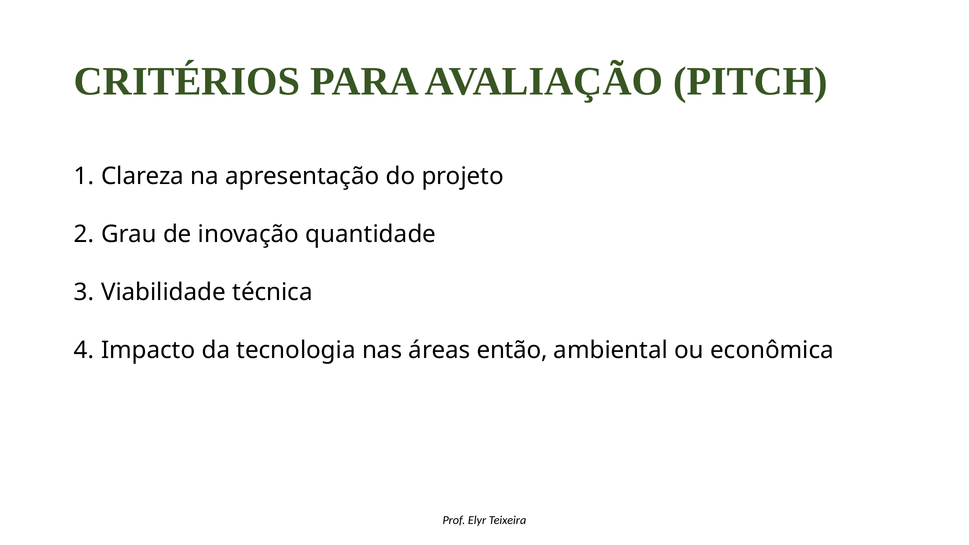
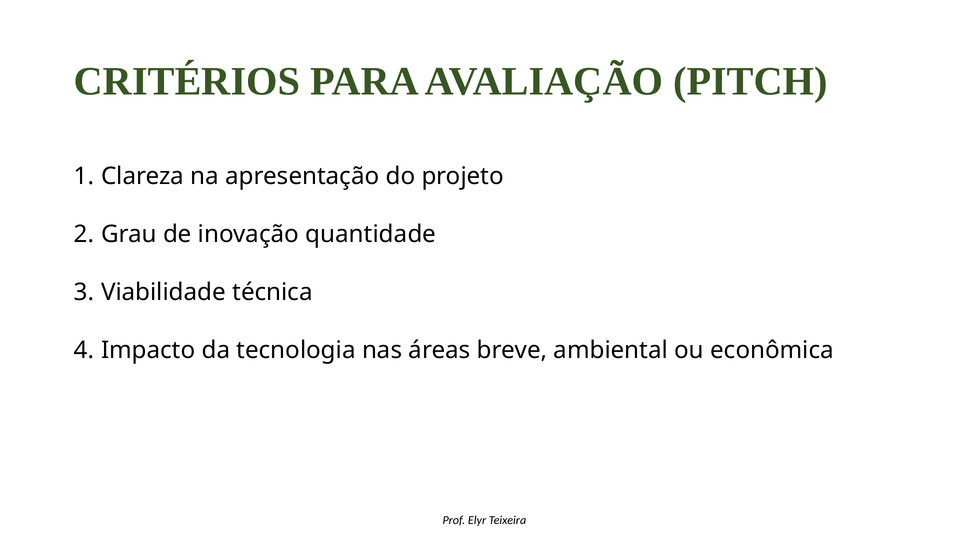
então: então -> breve (512, 350)
